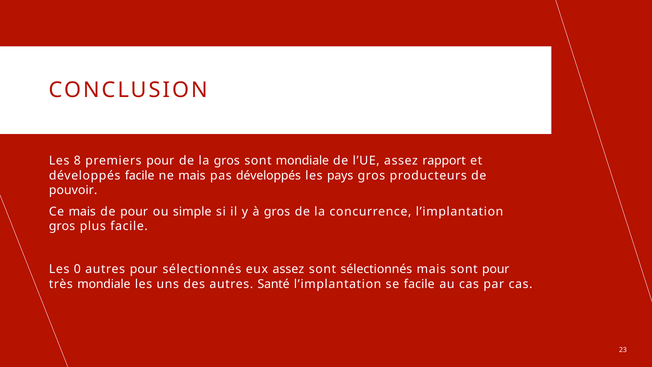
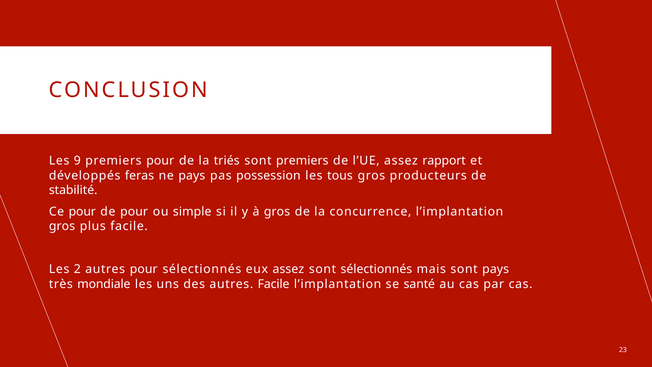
8: 8 -> 9 (77, 161)
la gros: gros -> triés (227, 161)
sont mondiale: mondiale -> premiers (302, 161)
développés facile: facile -> feras (140, 175)
ne mais: mais -> pays (192, 175)
pas développés: développés -> possession (268, 175)
pays: pays -> tous (340, 175)
pouvoir: pouvoir -> stabilité (73, 190)
Ce mais: mais -> pour (82, 212)
0: 0 -> 2 (77, 269)
sont pour: pour -> pays (496, 269)
autres Santé: Santé -> Facile (274, 284)
se facile: facile -> santé (419, 284)
